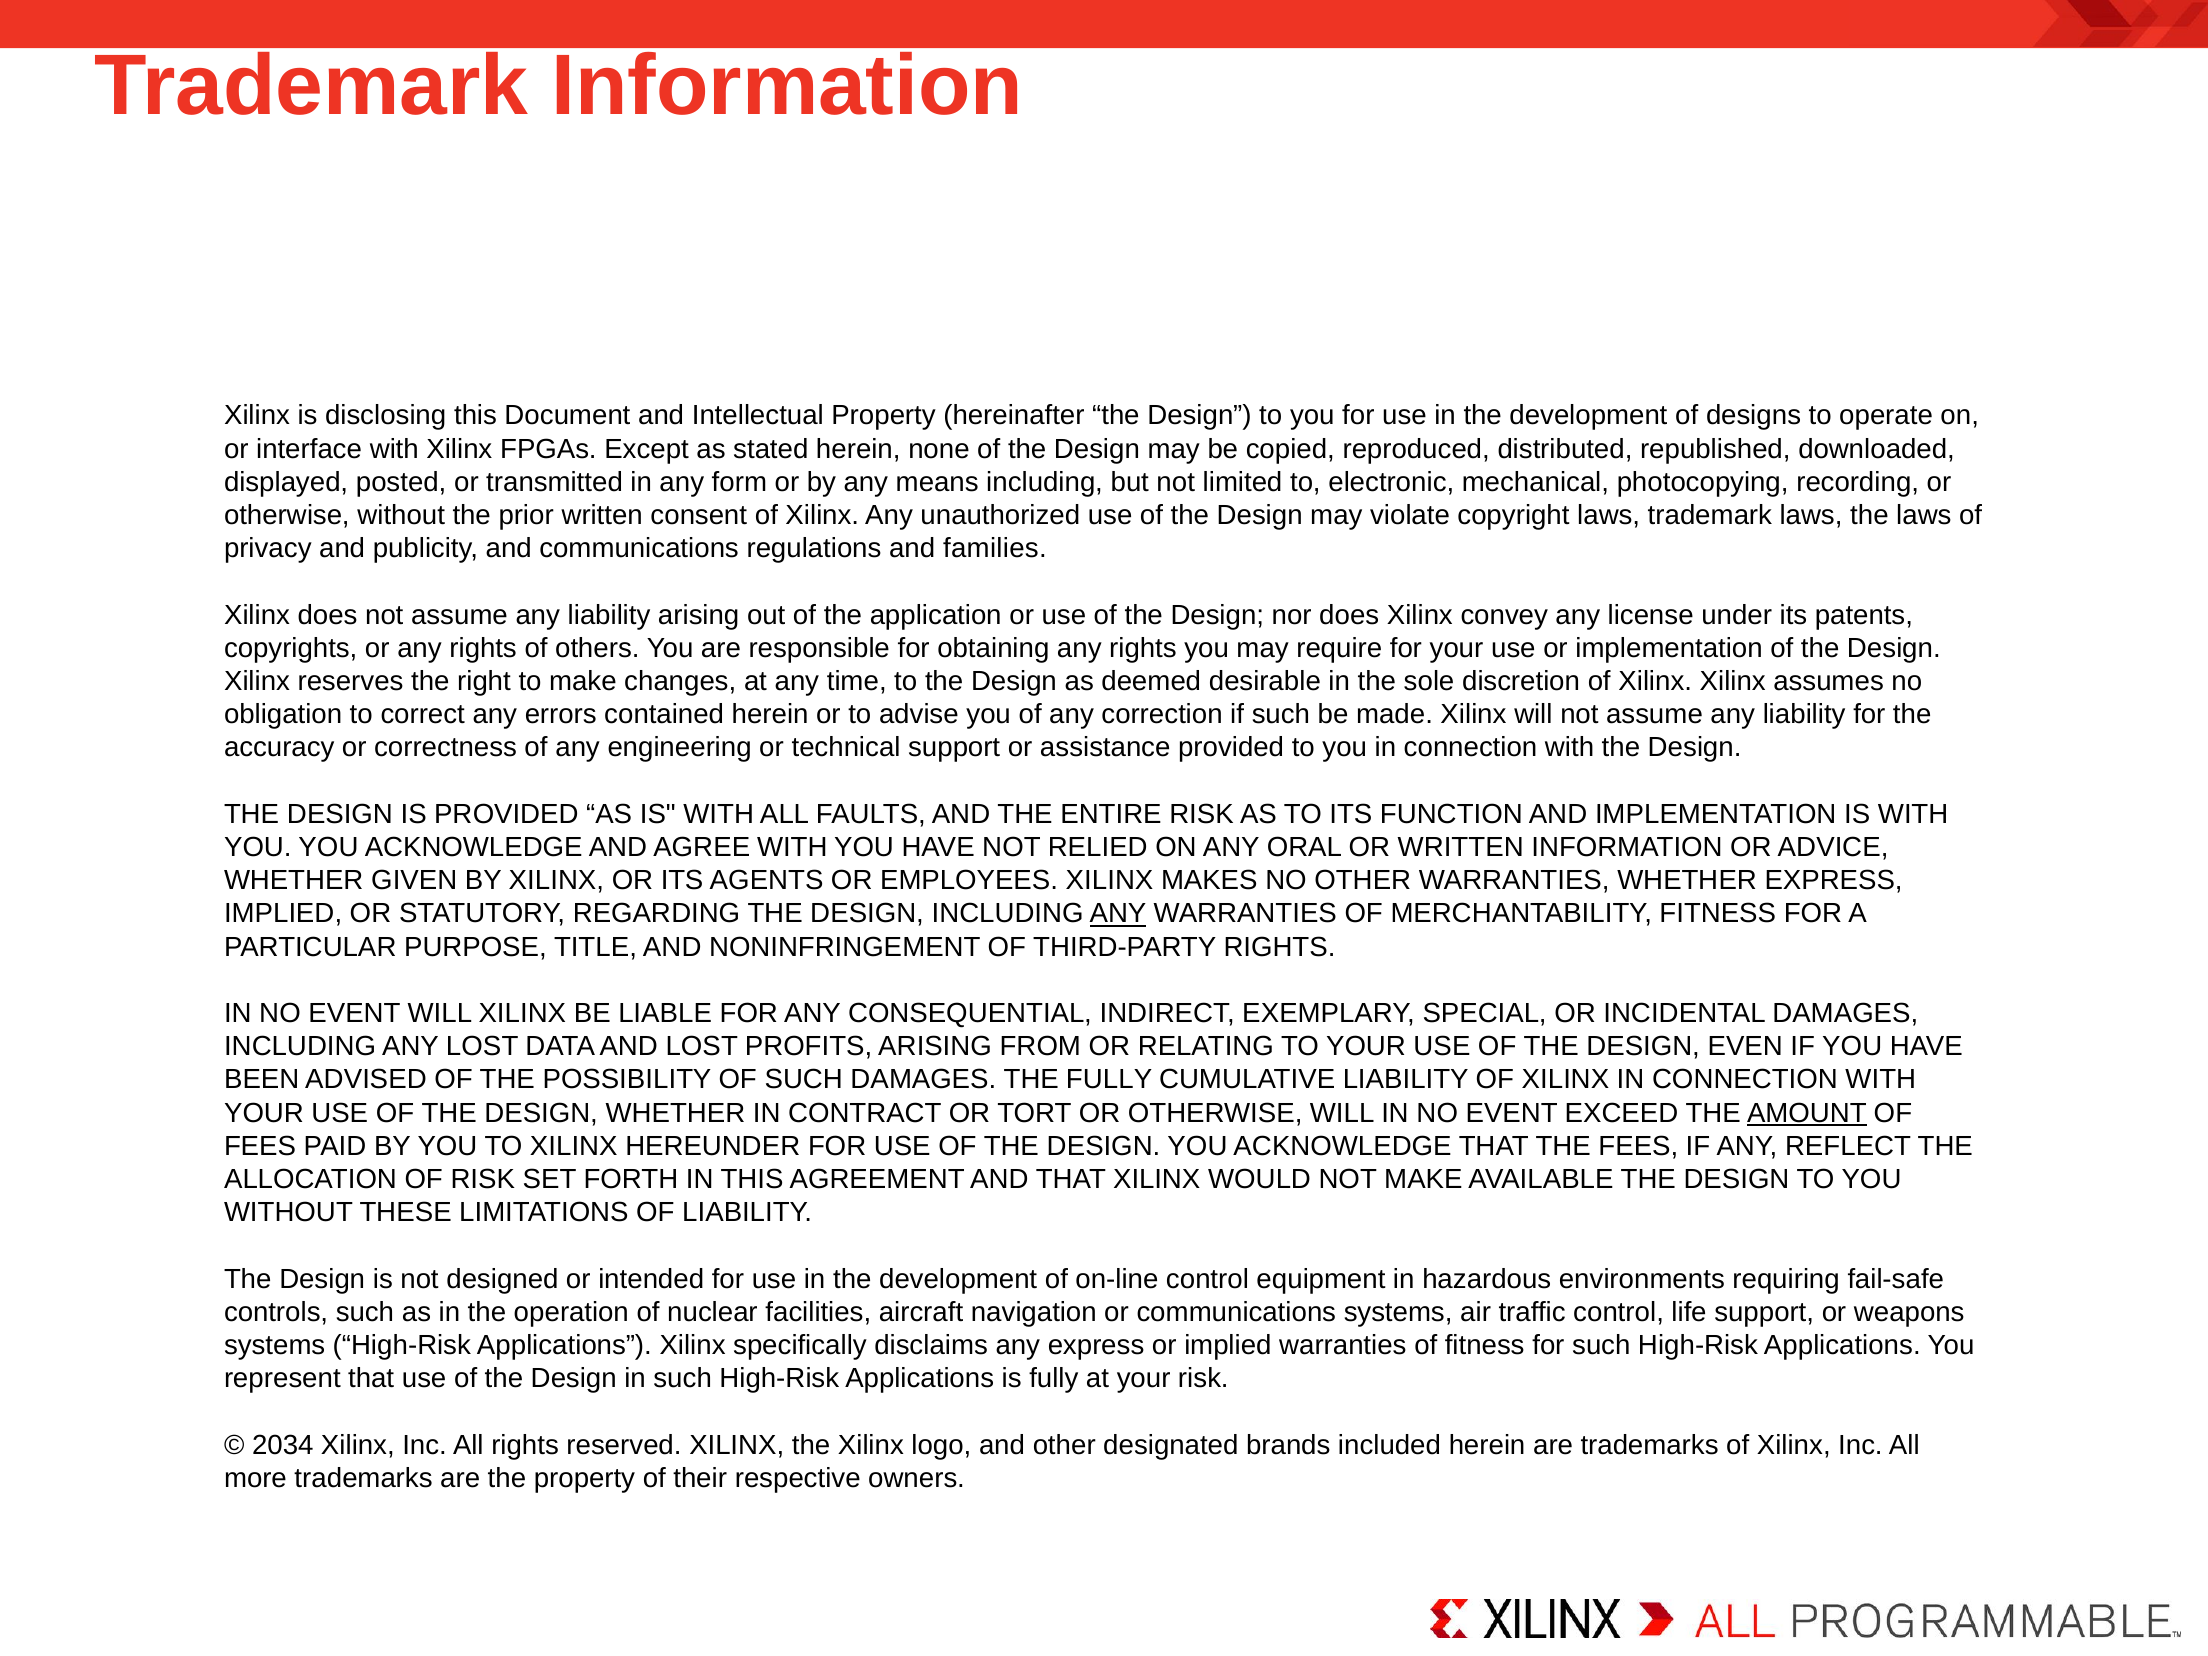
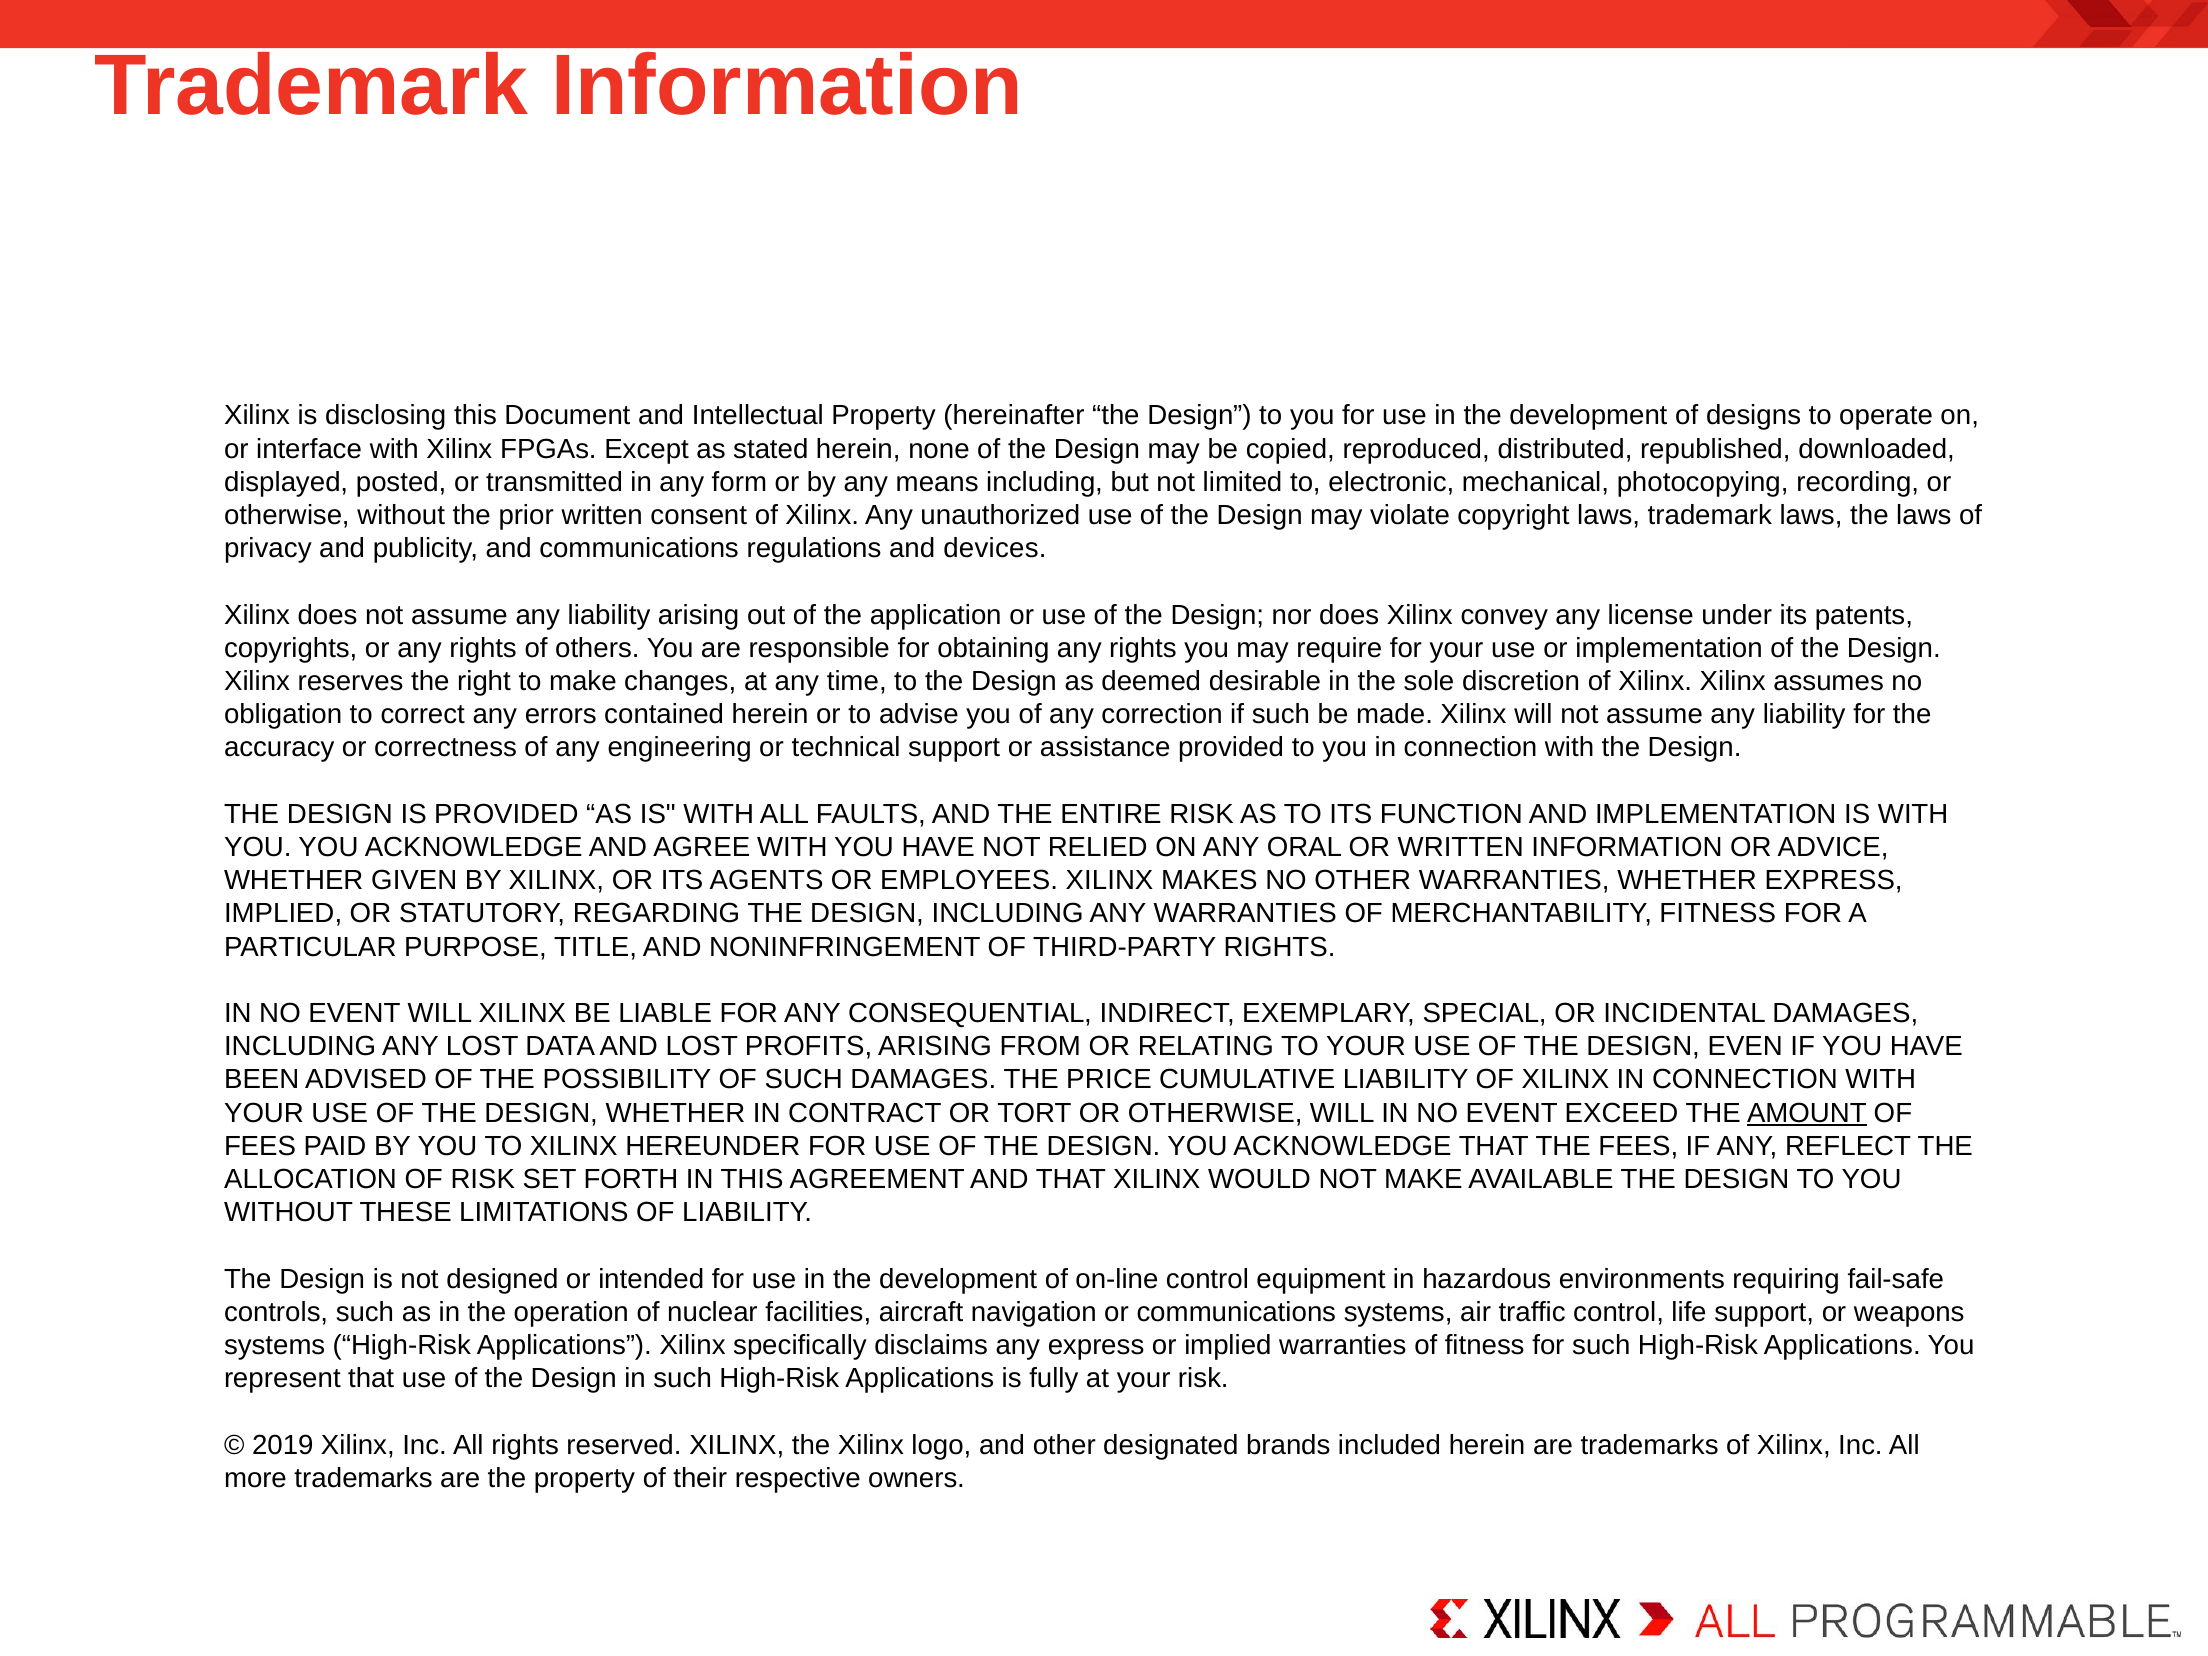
families: families -> devices (995, 549)
ANY underline: present -> none (1118, 914)
THE FULLY: FULLY -> PRICE (1109, 1080)
2034: 2034 -> 2019 (283, 1445)
